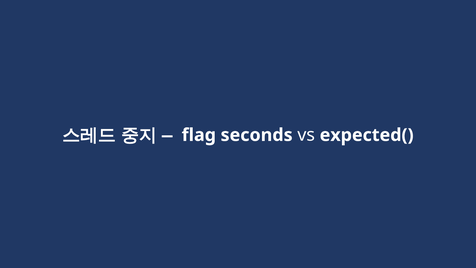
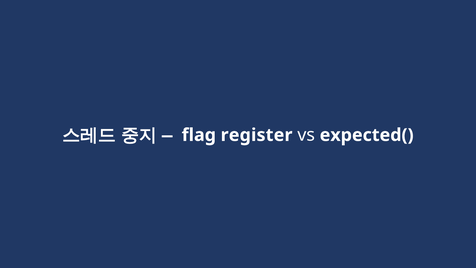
seconds: seconds -> register (257, 135)
